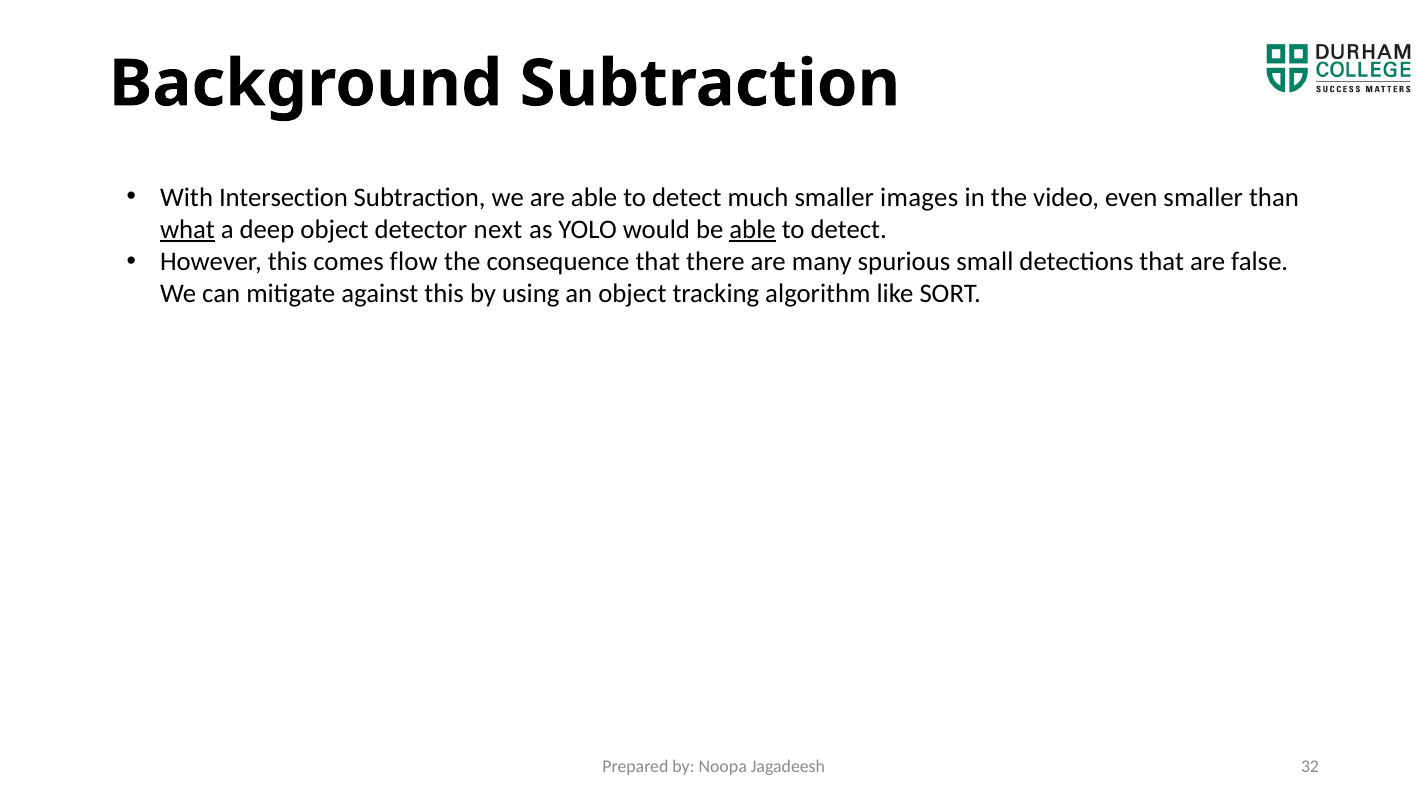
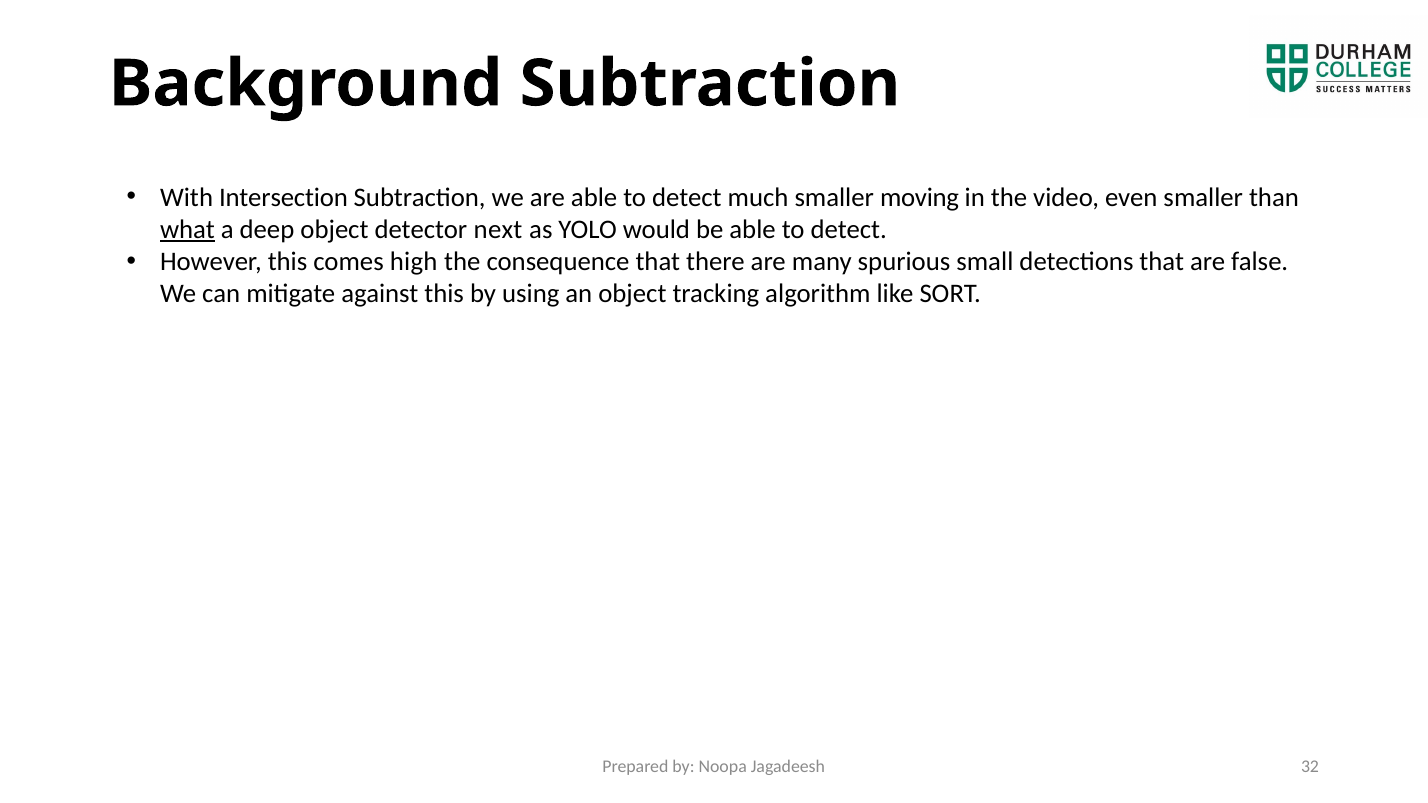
images: images -> moving (920, 198)
able underline: present -> none (753, 230)
flow: flow -> high (414, 262)
